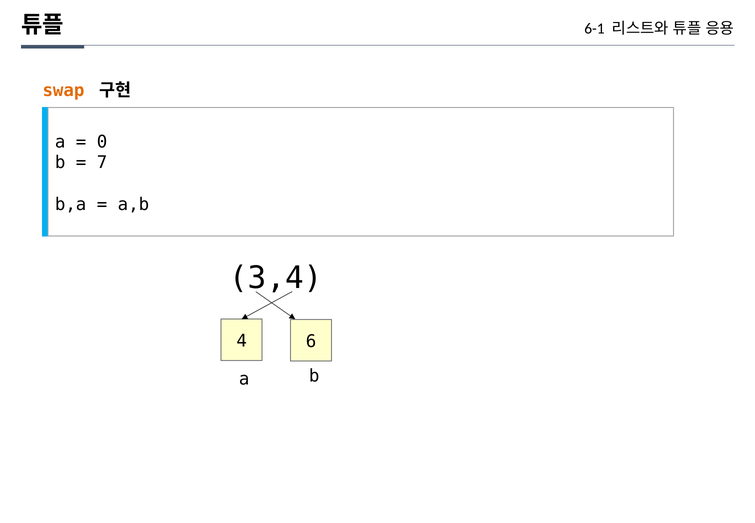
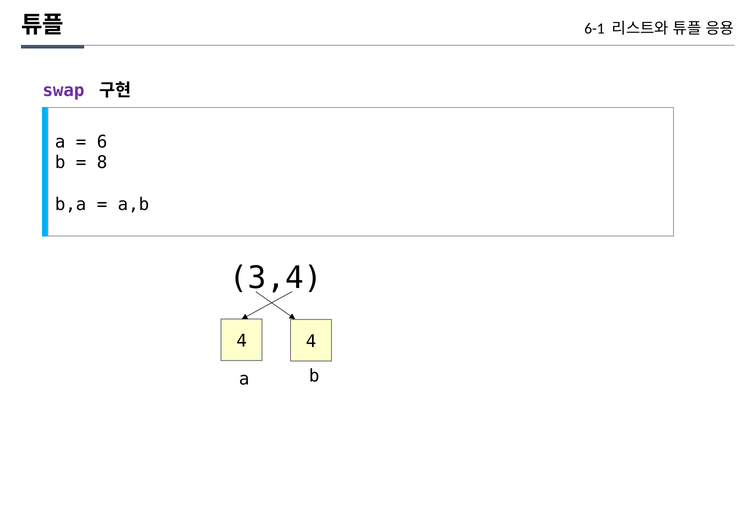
swap colour: orange -> purple (63, 91)
0: 0 -> 6 (102, 142)
7: 7 -> 8 (102, 163)
4 6: 6 -> 4 (311, 341)
